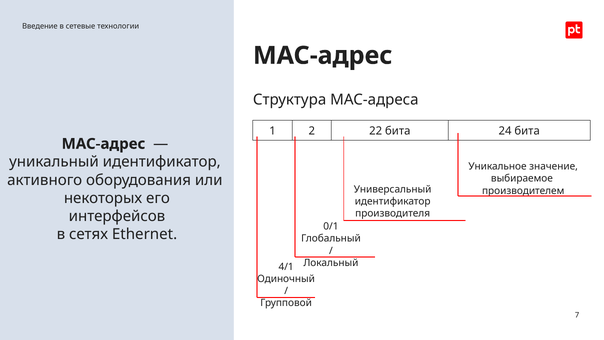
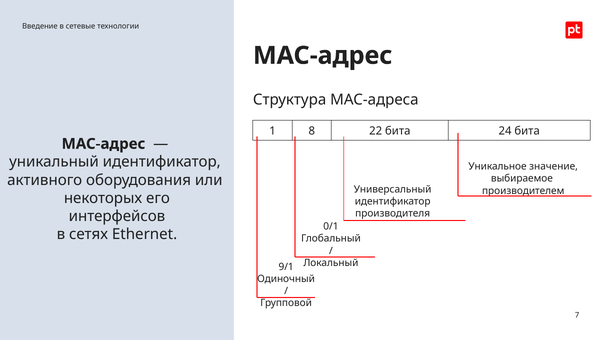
2: 2 -> 8 (312, 131)
4/1: 4/1 -> 9/1 (286, 266)
